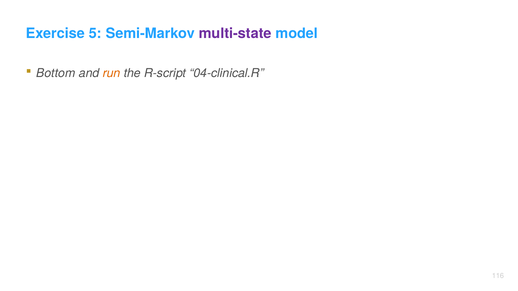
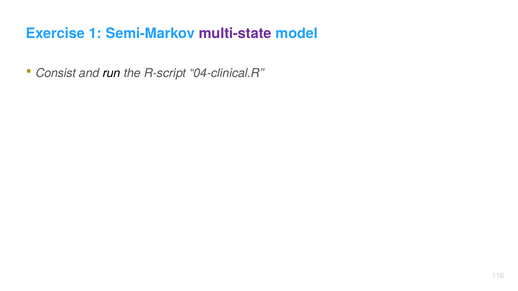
5: 5 -> 1 (95, 33)
Bottom: Bottom -> Consist (56, 73)
run colour: orange -> black (112, 73)
